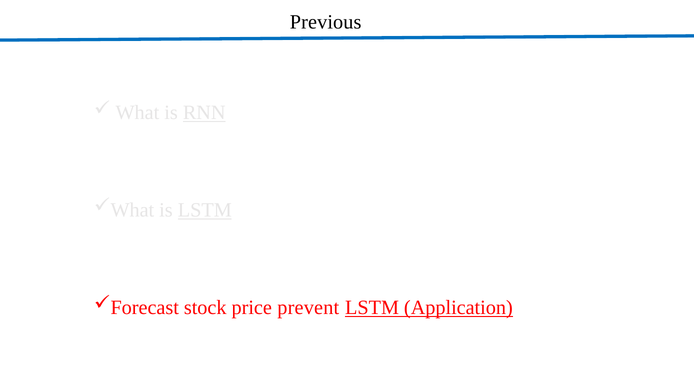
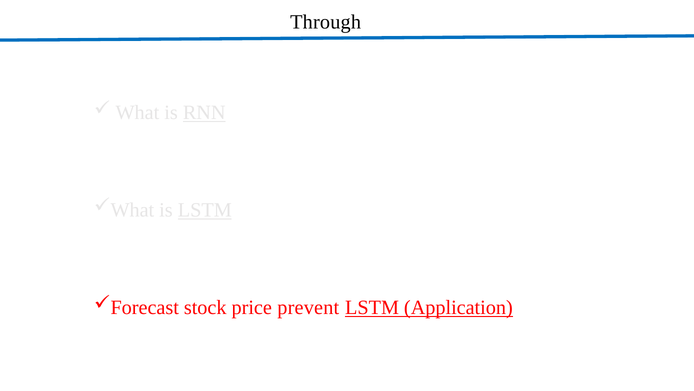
Previous: Previous -> Through (326, 22)
